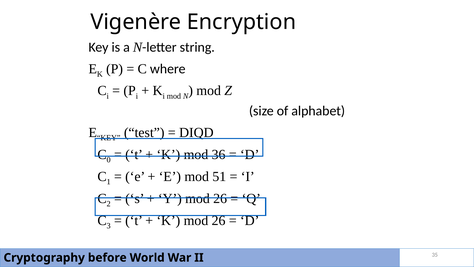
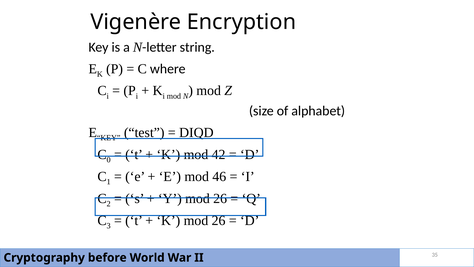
36: 36 -> 42 (219, 154)
51: 51 -> 46 (219, 176)
